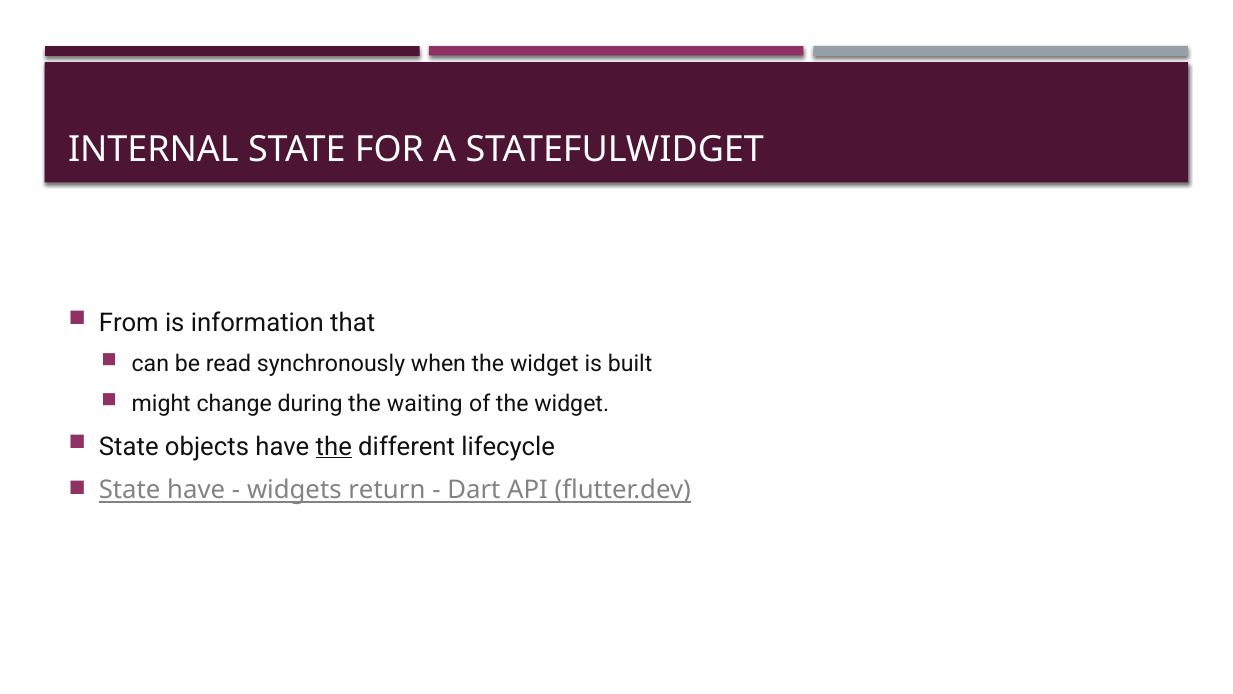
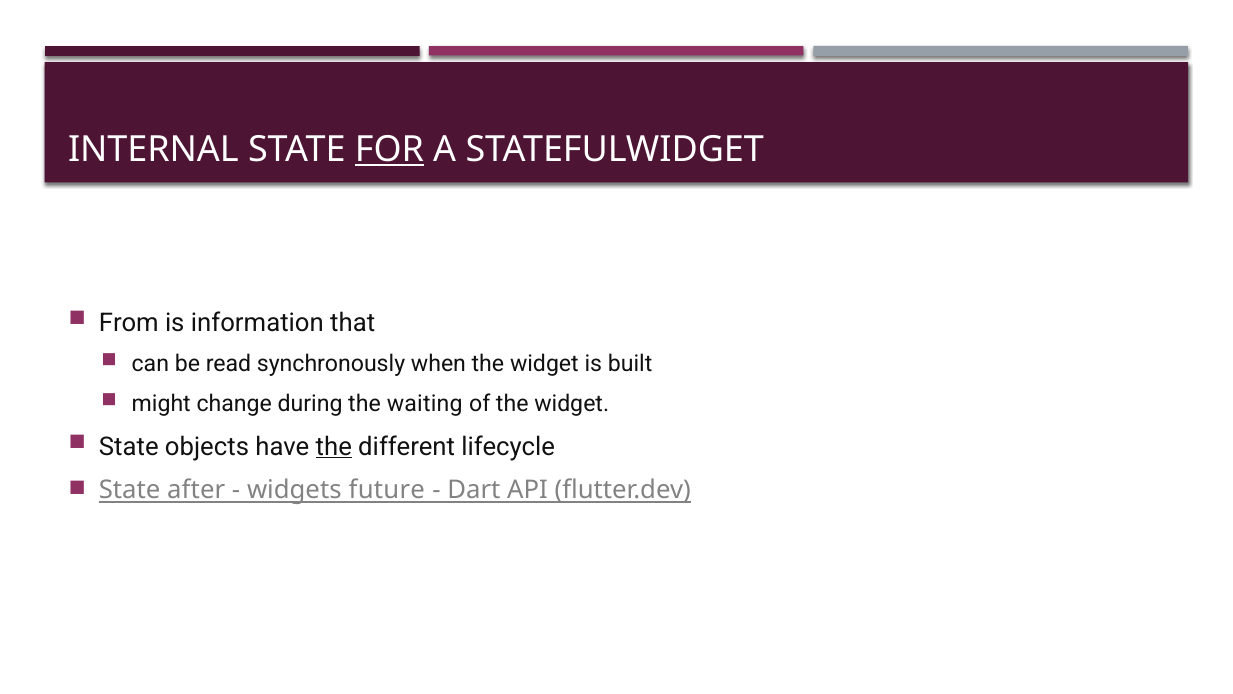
FOR underline: none -> present (389, 150)
State have: have -> after (196, 490)
return: return -> future (387, 490)
